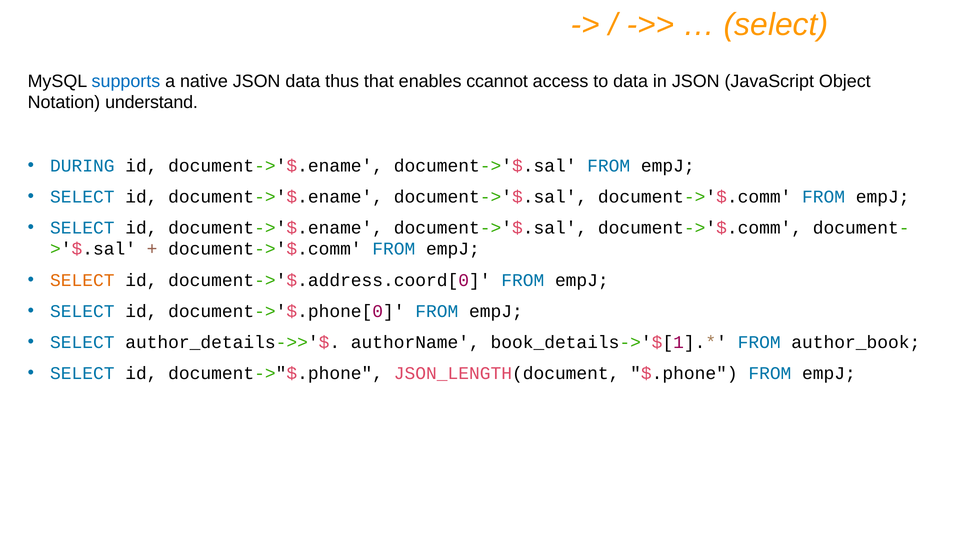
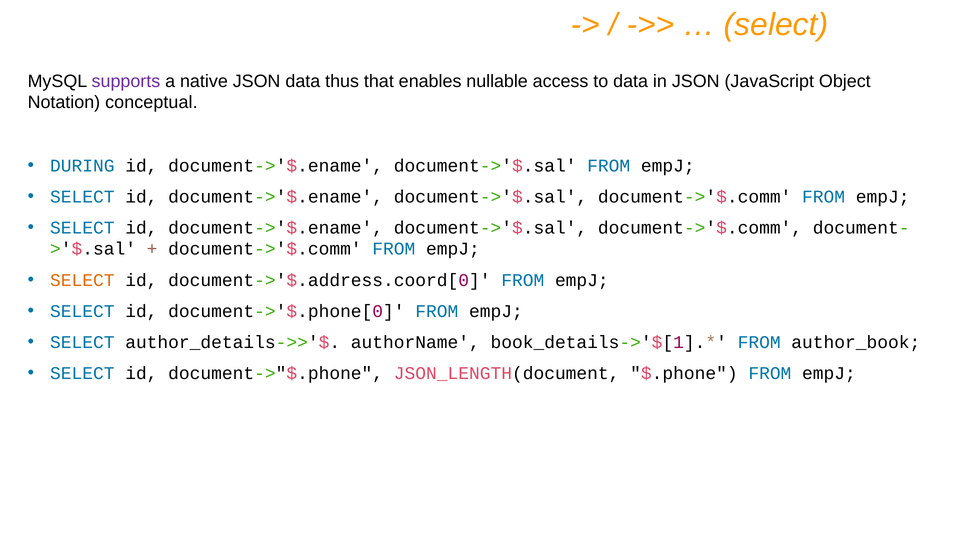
supports colour: blue -> purple (126, 81)
ccannot: ccannot -> nullable (497, 81)
understand: understand -> conceptual (151, 103)
